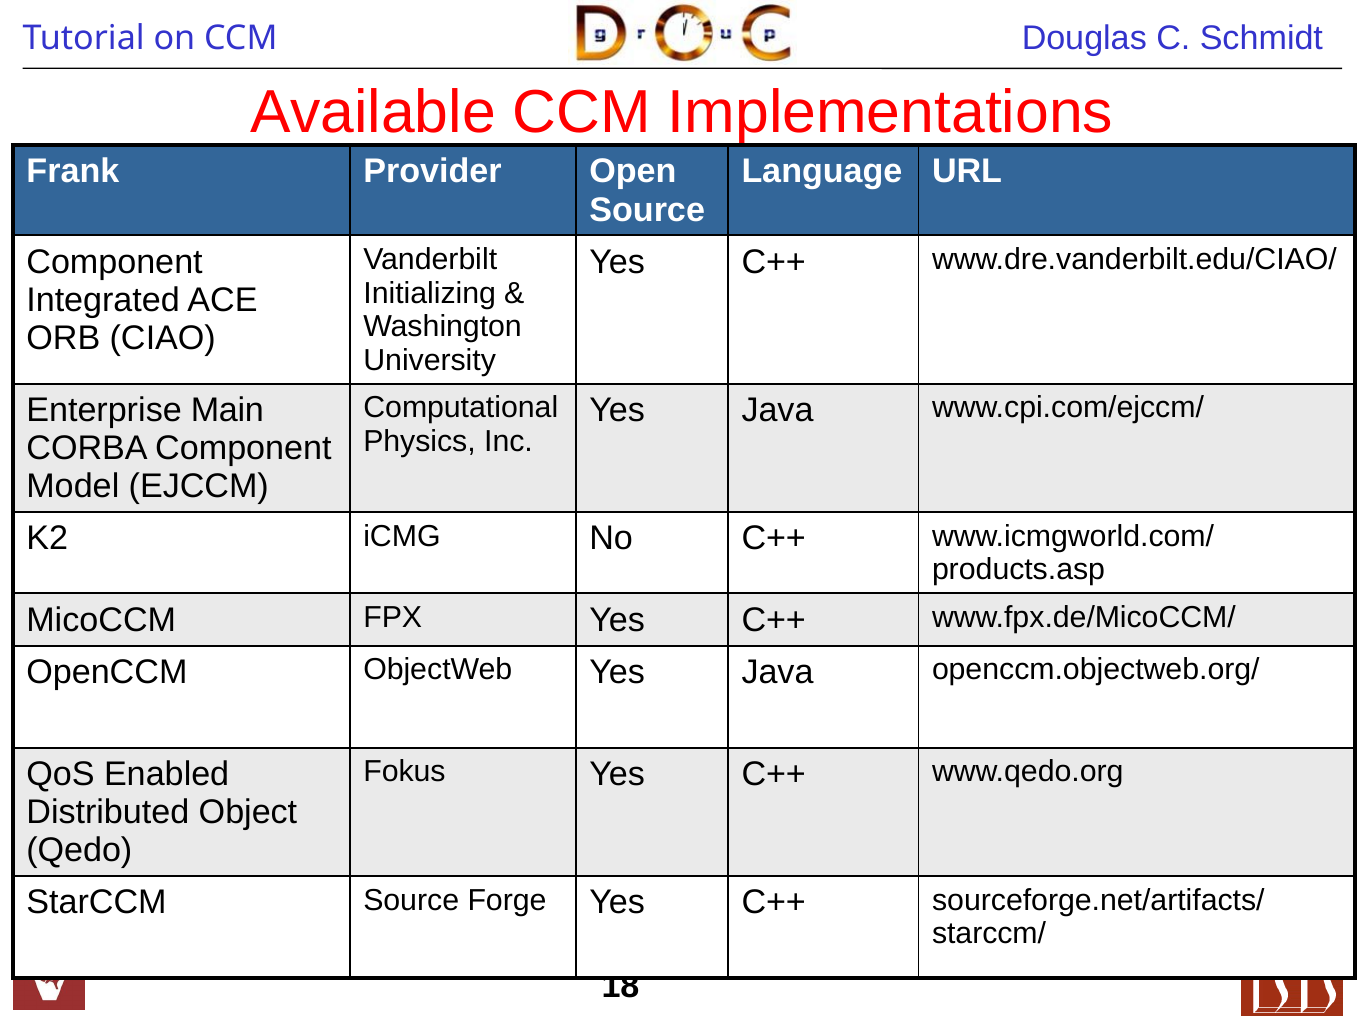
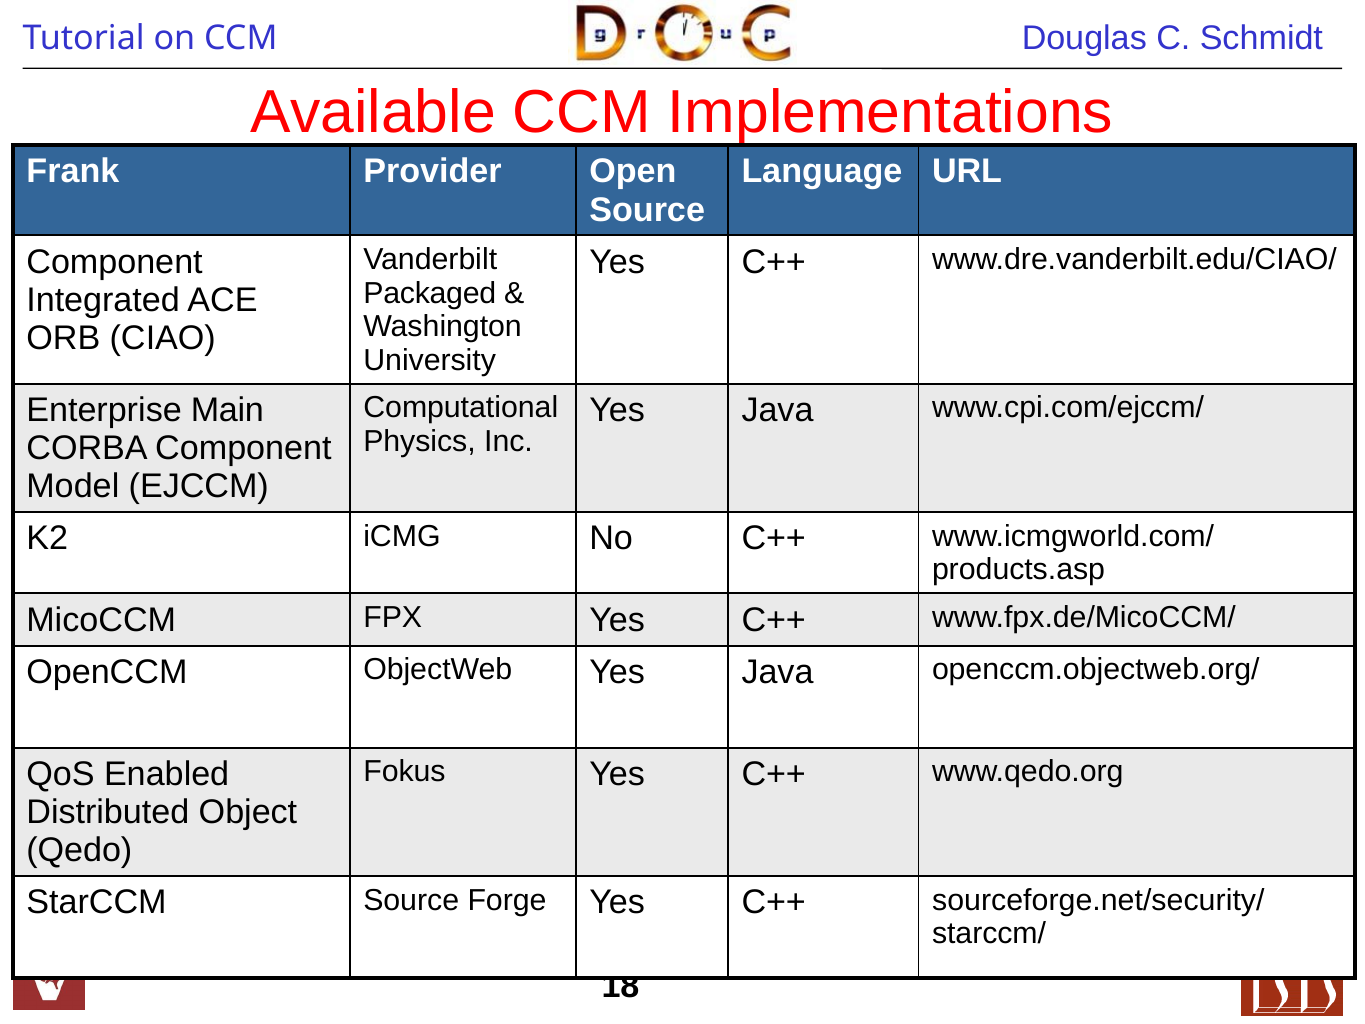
Initializing: Initializing -> Packaged (430, 293)
sourceforge.net/artifacts/: sourceforge.net/artifacts/ -> sourceforge.net/security/ (1098, 900)
